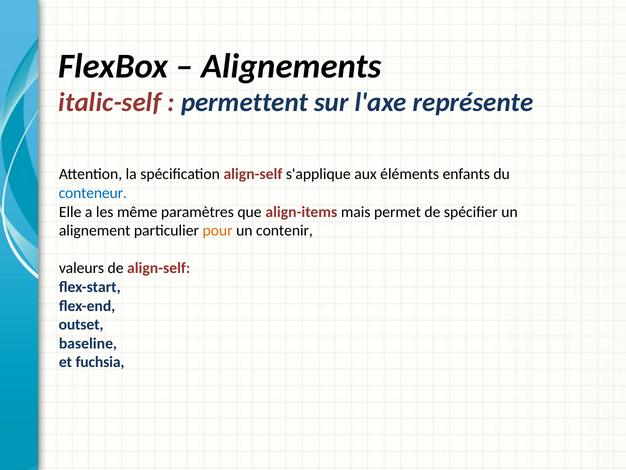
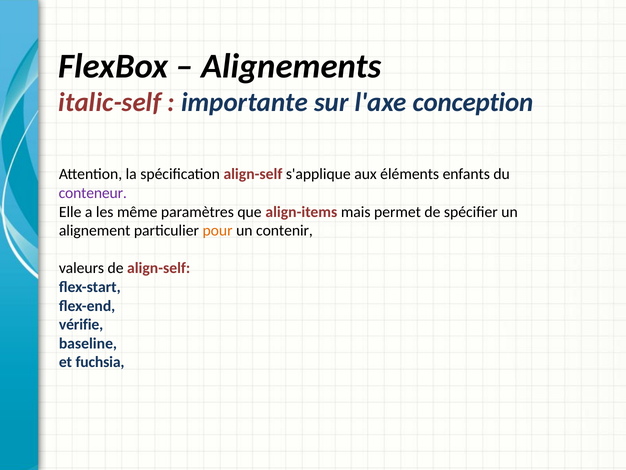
permettent: permettent -> importante (245, 102)
représente: représente -> conception (473, 102)
conteneur colour: blue -> purple (93, 193)
outset: outset -> vérifie (81, 324)
